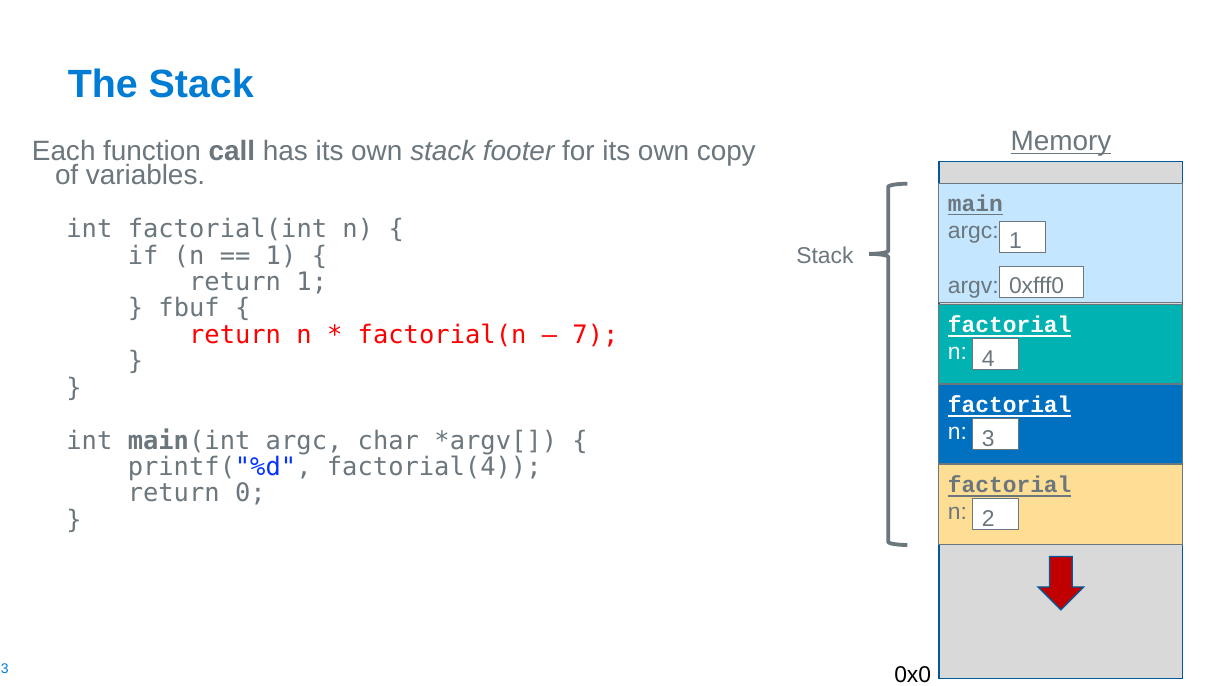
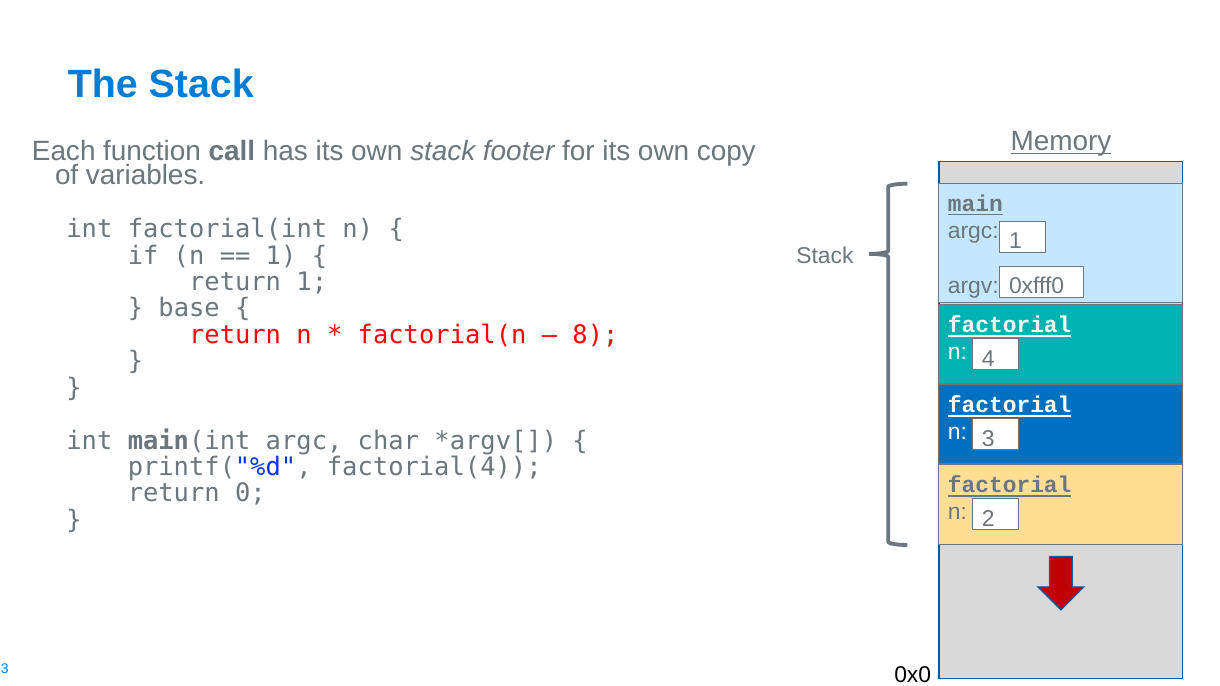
fbuf: fbuf -> base (189, 309)
7: 7 -> 8 (595, 335)
